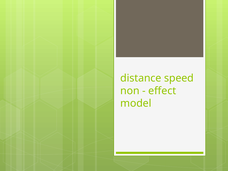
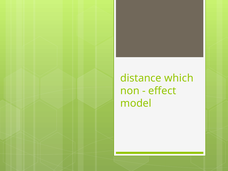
speed: speed -> which (179, 78)
